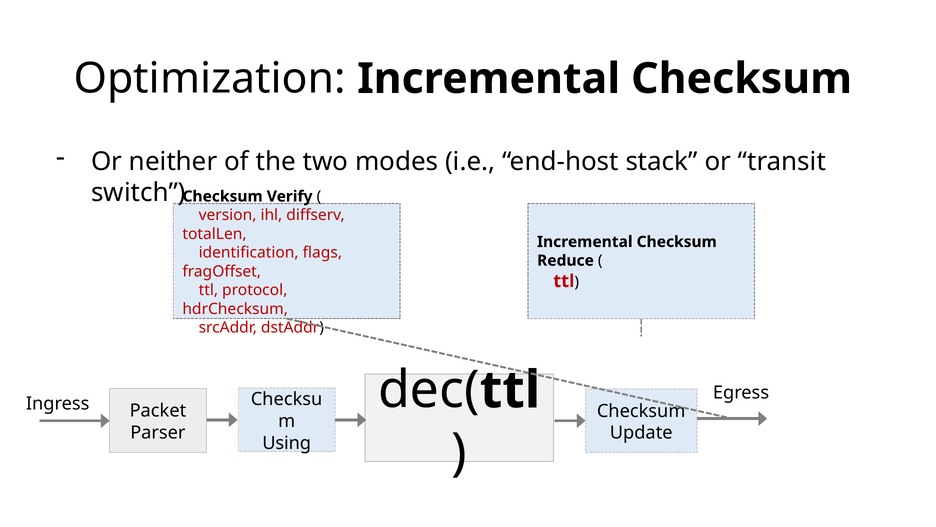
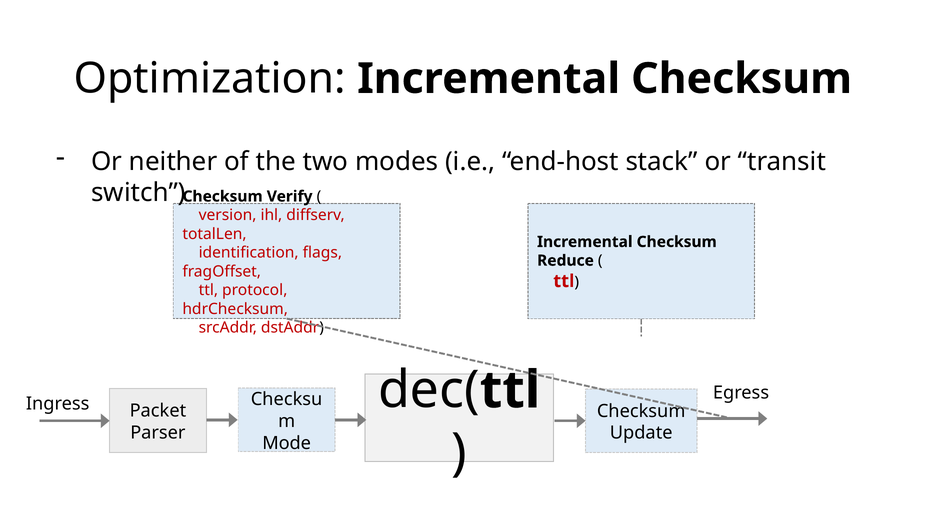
Using: Using -> Mode (287, 443)
